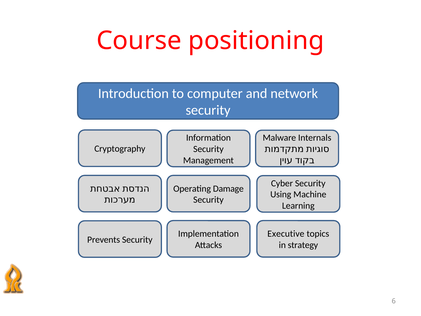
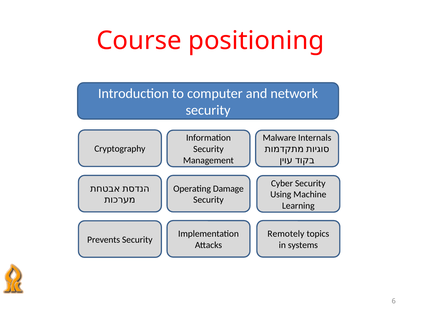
Executive: Executive -> Remotely (286, 234)
strategy: strategy -> systems (303, 245)
